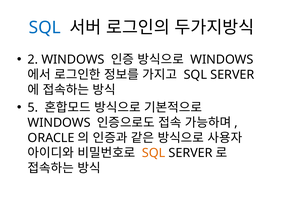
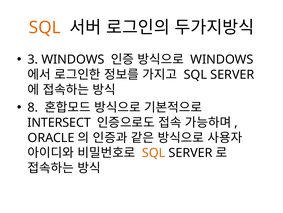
SQL colour: blue -> orange (45, 27)
2: 2 -> 3 (33, 59)
5: 5 -> 8 (33, 107)
WINDOWS: WINDOWS -> INTERSECT (59, 122)
